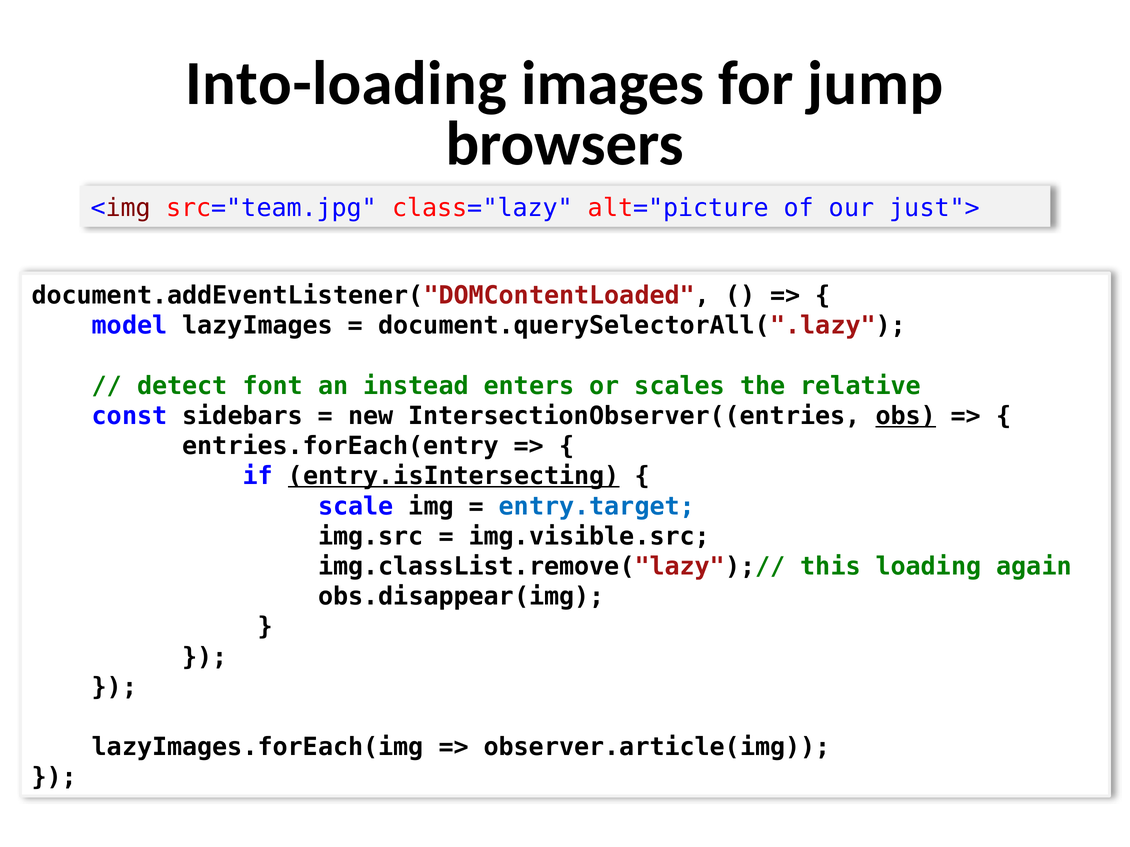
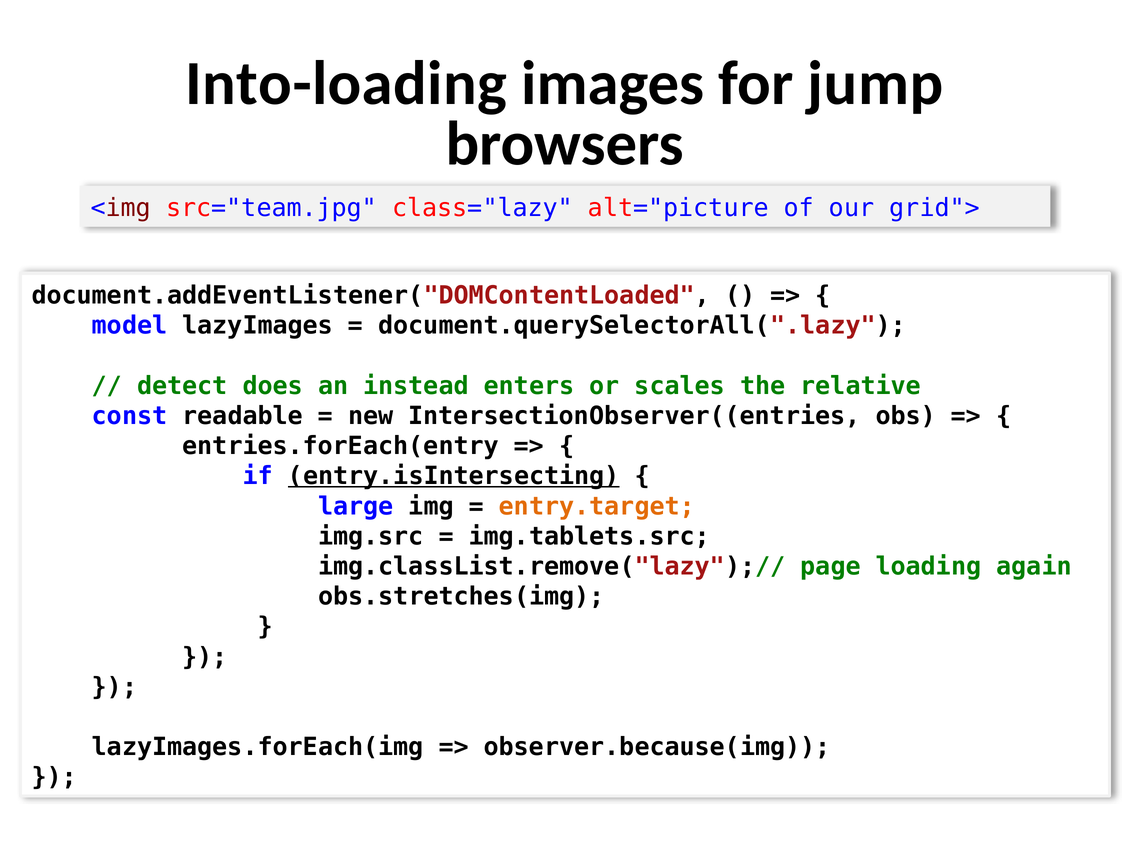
just">: just"> -> grid"> (935, 208)
font: font -> does (273, 386)
sidebars: sidebars -> readable (243, 416)
obs underline: present -> none (906, 416)
scale: scale -> large (356, 507)
entry.target colour: blue -> orange (597, 507)
img.visible.src: img.visible.src -> img.tablets.src (589, 537)
this: this -> page (831, 567)
obs.disappear(img: obs.disappear(img -> obs.stretches(img (461, 597)
observer.article(img: observer.article(img -> observer.because(img (657, 747)
